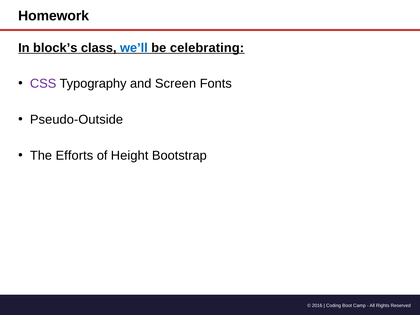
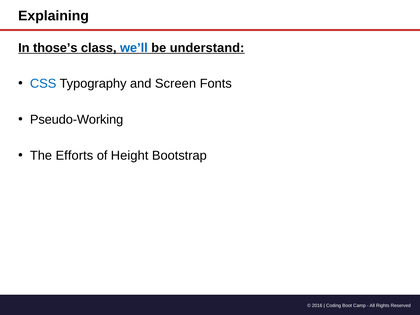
Homework: Homework -> Explaining (54, 16)
block’s: block’s -> those’s (55, 48)
celebrating: celebrating -> understand (207, 48)
CSS colour: purple -> blue (43, 84)
Pseudo-Outside: Pseudo-Outside -> Pseudo-Working (77, 120)
